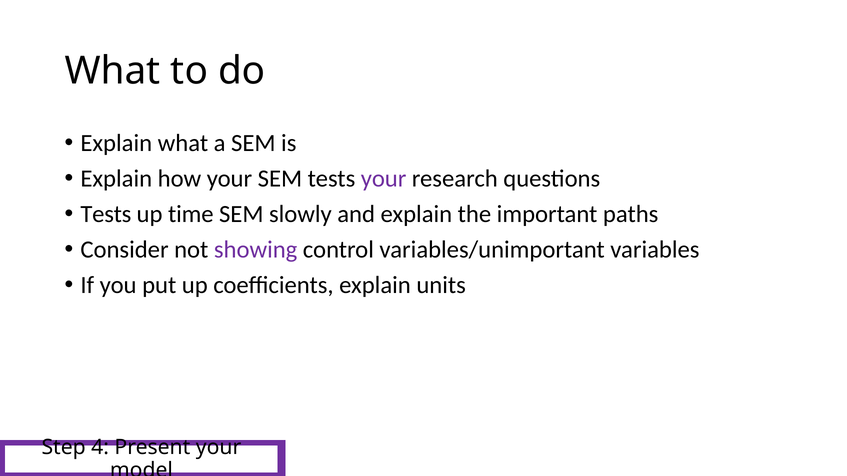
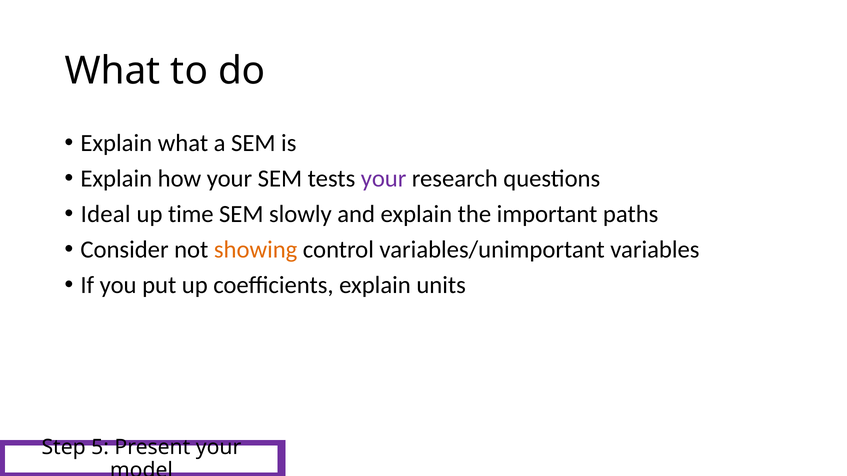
Tests: Tests -> Ideal (106, 214)
showing colour: purple -> orange (256, 250)
4: 4 -> 5 (100, 448)
